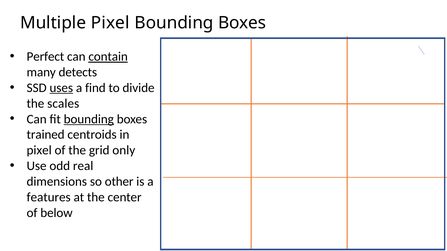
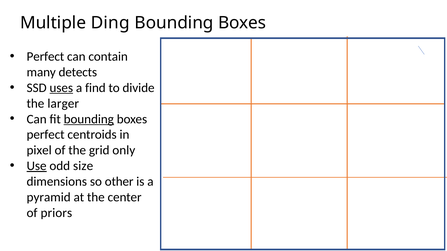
Multiple Pixel: Pixel -> Ding (110, 23)
contain underline: present -> none (108, 57)
scales: scales -> larger (63, 104)
trained: trained -> perfect (46, 135)
Use underline: none -> present (37, 166)
real: real -> size (83, 166)
features: features -> pyramid (49, 198)
below: below -> priors (56, 213)
